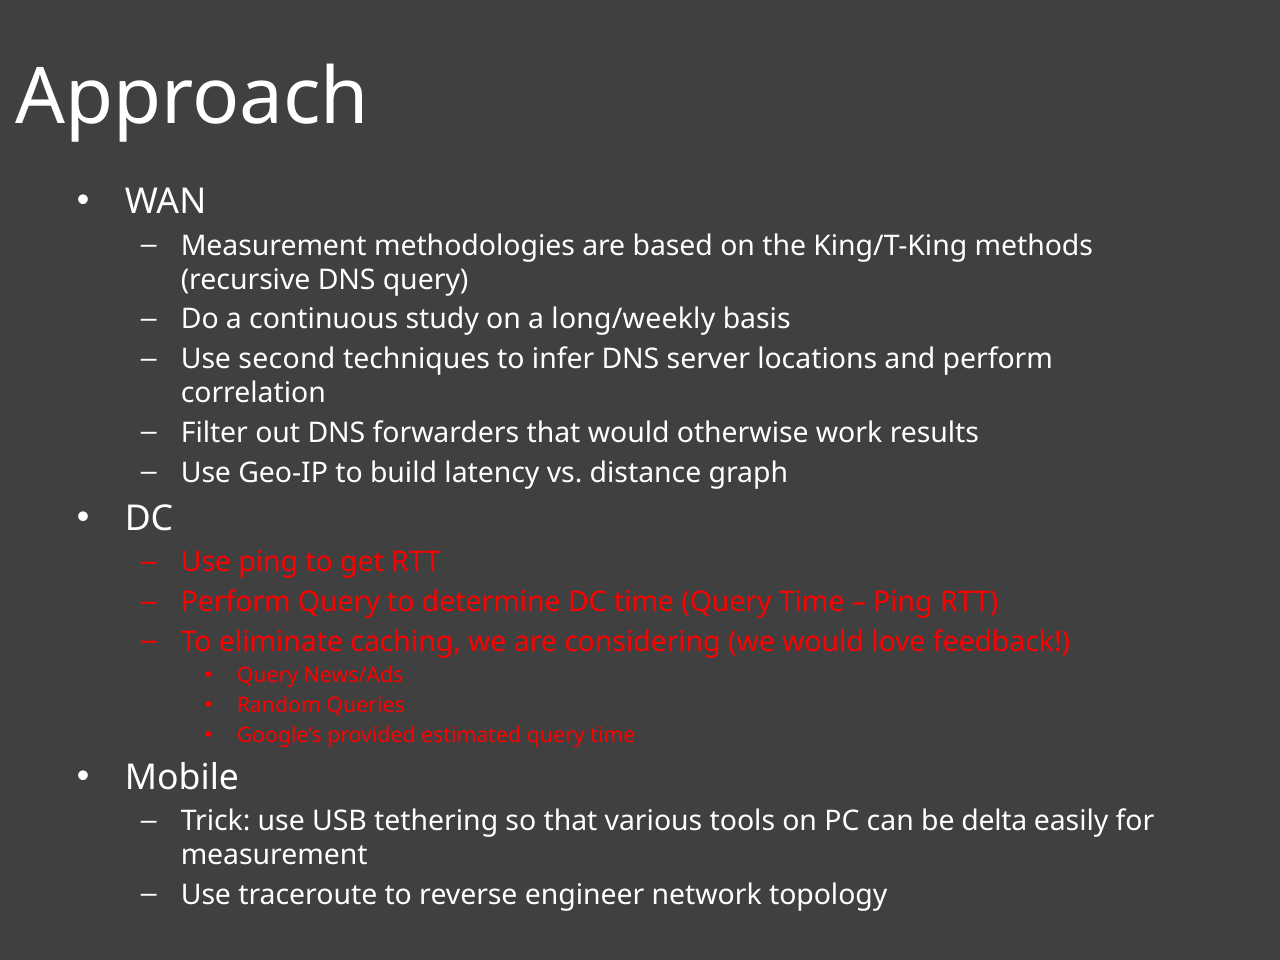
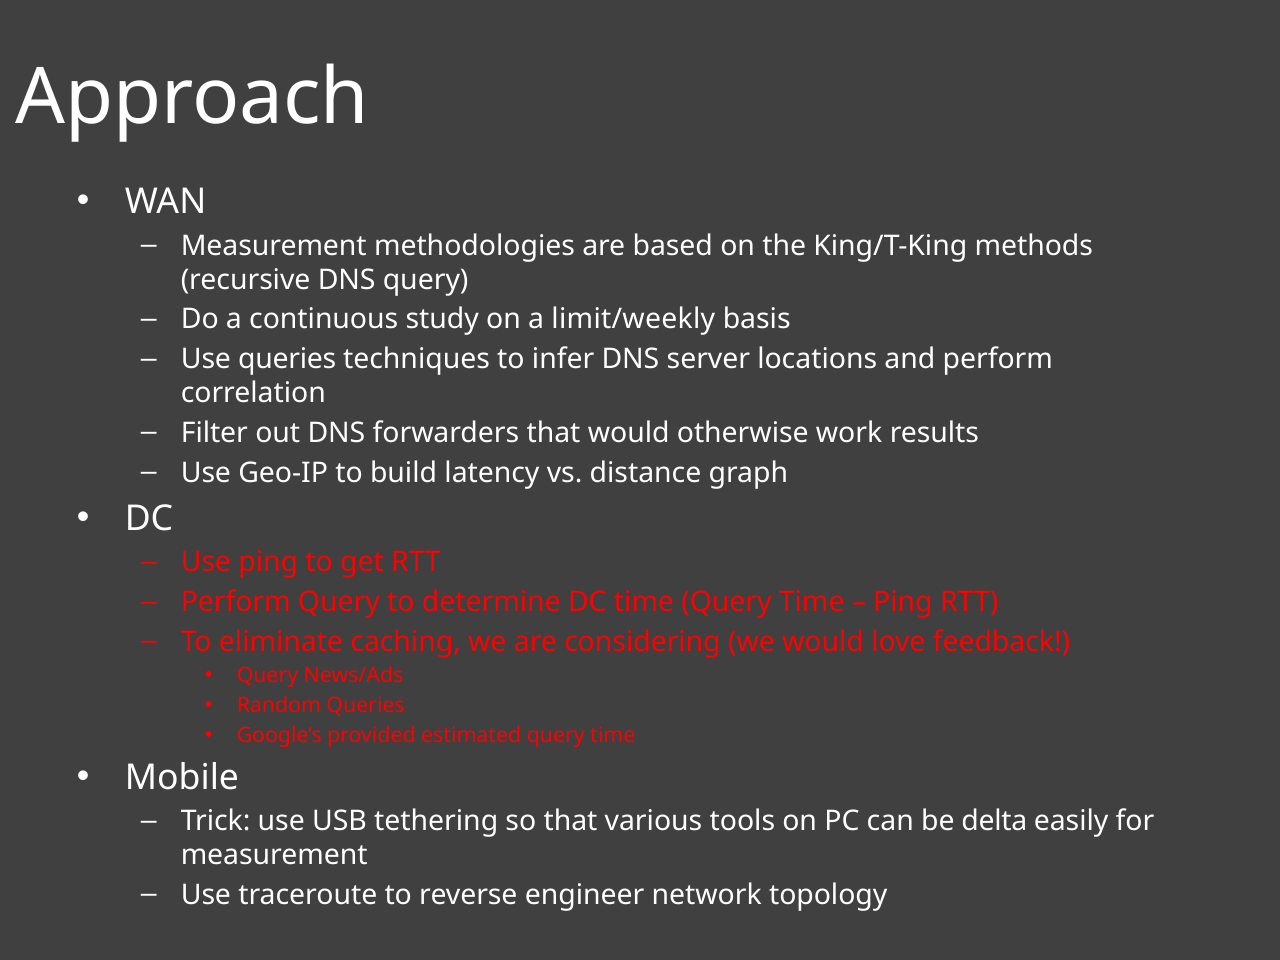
long/weekly: long/weekly -> limit/weekly (633, 320)
Use second: second -> queries (287, 359)
